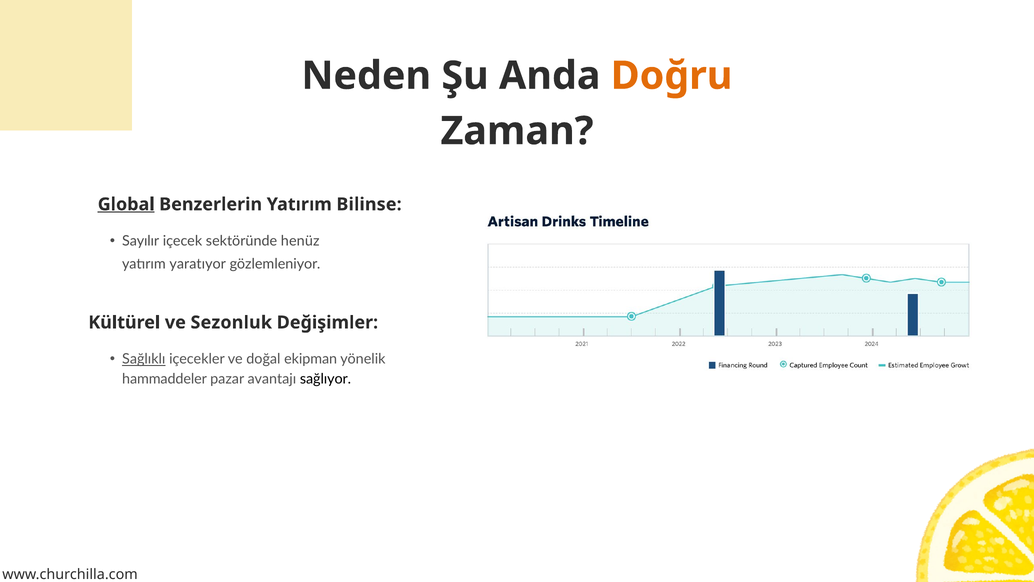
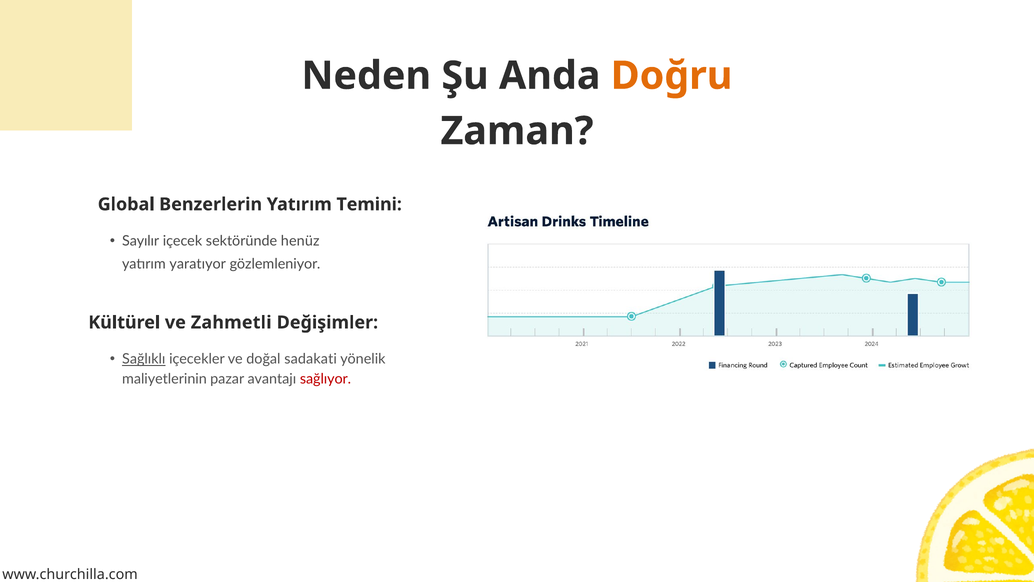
Global underline: present -> none (126, 204)
Bilinse: Bilinse -> Temini (369, 204)
Sezonluk: Sezonluk -> Zahmetli (231, 322)
ekipman: ekipman -> sadakati (311, 359)
hammaddeler: hammaddeler -> maliyetlerinin (164, 379)
sağlıyor colour: black -> red (326, 379)
